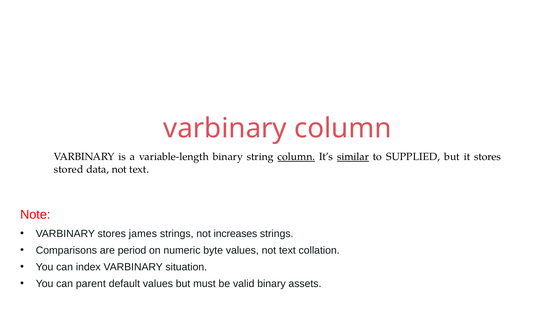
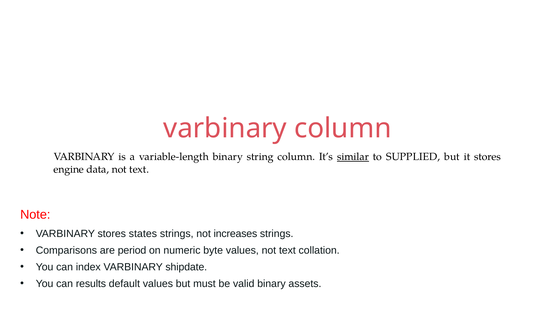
column underline: present -> none (296, 157)
stored: stored -> engine (69, 169)
james: james -> states (143, 234)
situation: situation -> shipdate (186, 267)
parent: parent -> results (91, 284)
